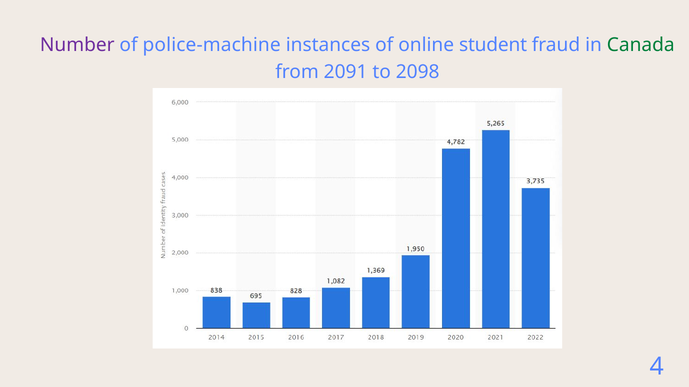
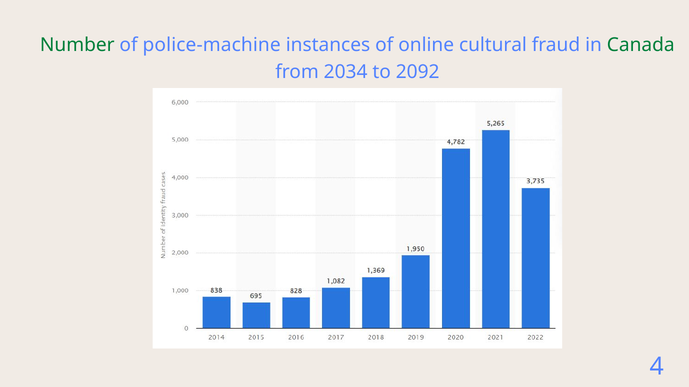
Number colour: purple -> green (77, 45)
student: student -> cultural (493, 45)
2091: 2091 -> 2034 (346, 72)
2098: 2098 -> 2092 (418, 72)
